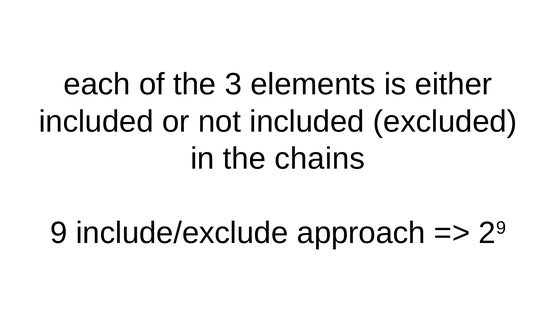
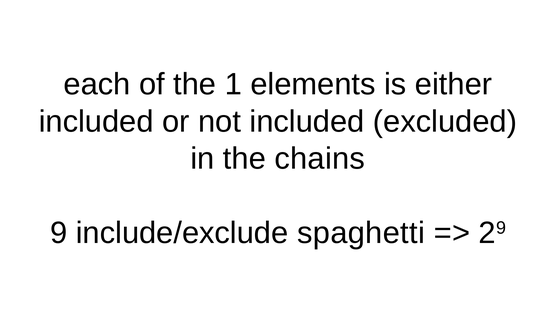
3: 3 -> 1 (233, 84)
approach: approach -> spaghetti (361, 233)
